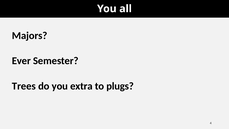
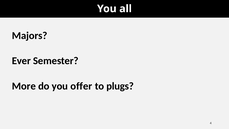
Trees: Trees -> More (24, 86)
extra: extra -> offer (81, 86)
